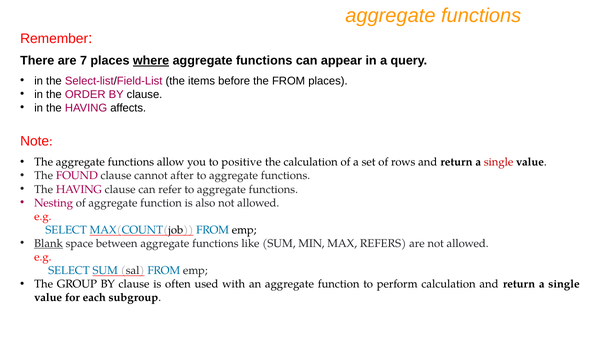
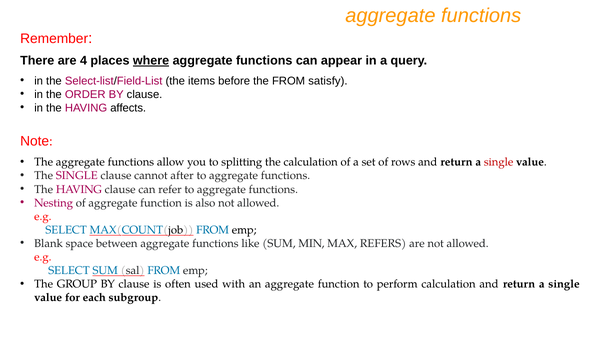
7: 7 -> 4 (84, 61)
FROM places: places -> satisfy (328, 81)
positive: positive -> splitting (242, 162)
The FOUND: FOUND -> SINGLE (77, 176)
Blank underline: present -> none (49, 243)
